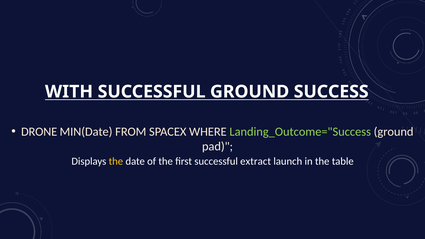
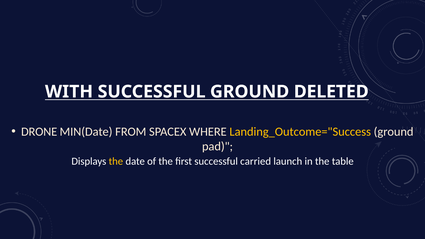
SUCCESS: SUCCESS -> DELETED (331, 92)
Landing_Outcome="Success colour: light green -> yellow (300, 132)
extract: extract -> carried (256, 162)
